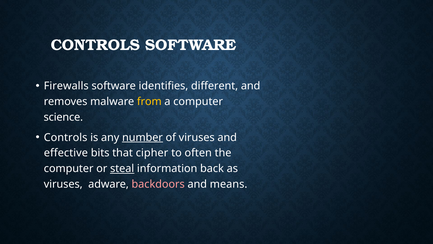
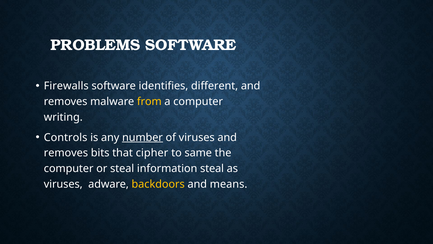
CONTROLS: CONTROLS -> PROBLEMS (95, 45)
science: science -> writing (63, 117)
effective: effective -> removes (66, 153)
often: often -> same (198, 153)
steal underline: present -> none (122, 168)
information back: back -> steal (212, 168)
backdoors colour: pink -> yellow (158, 184)
